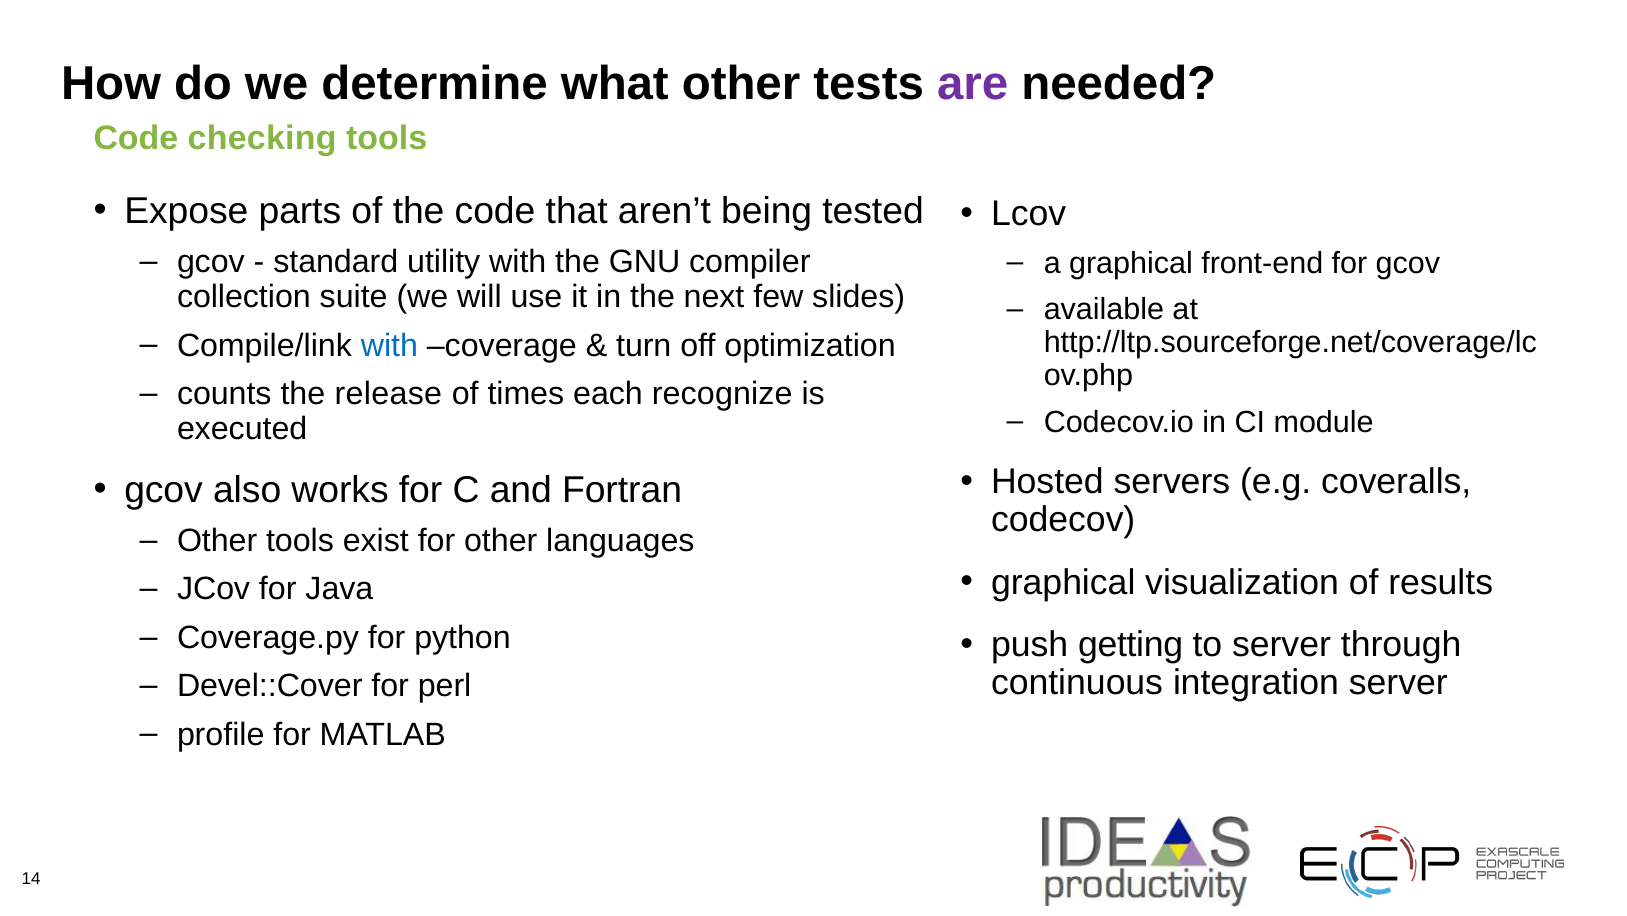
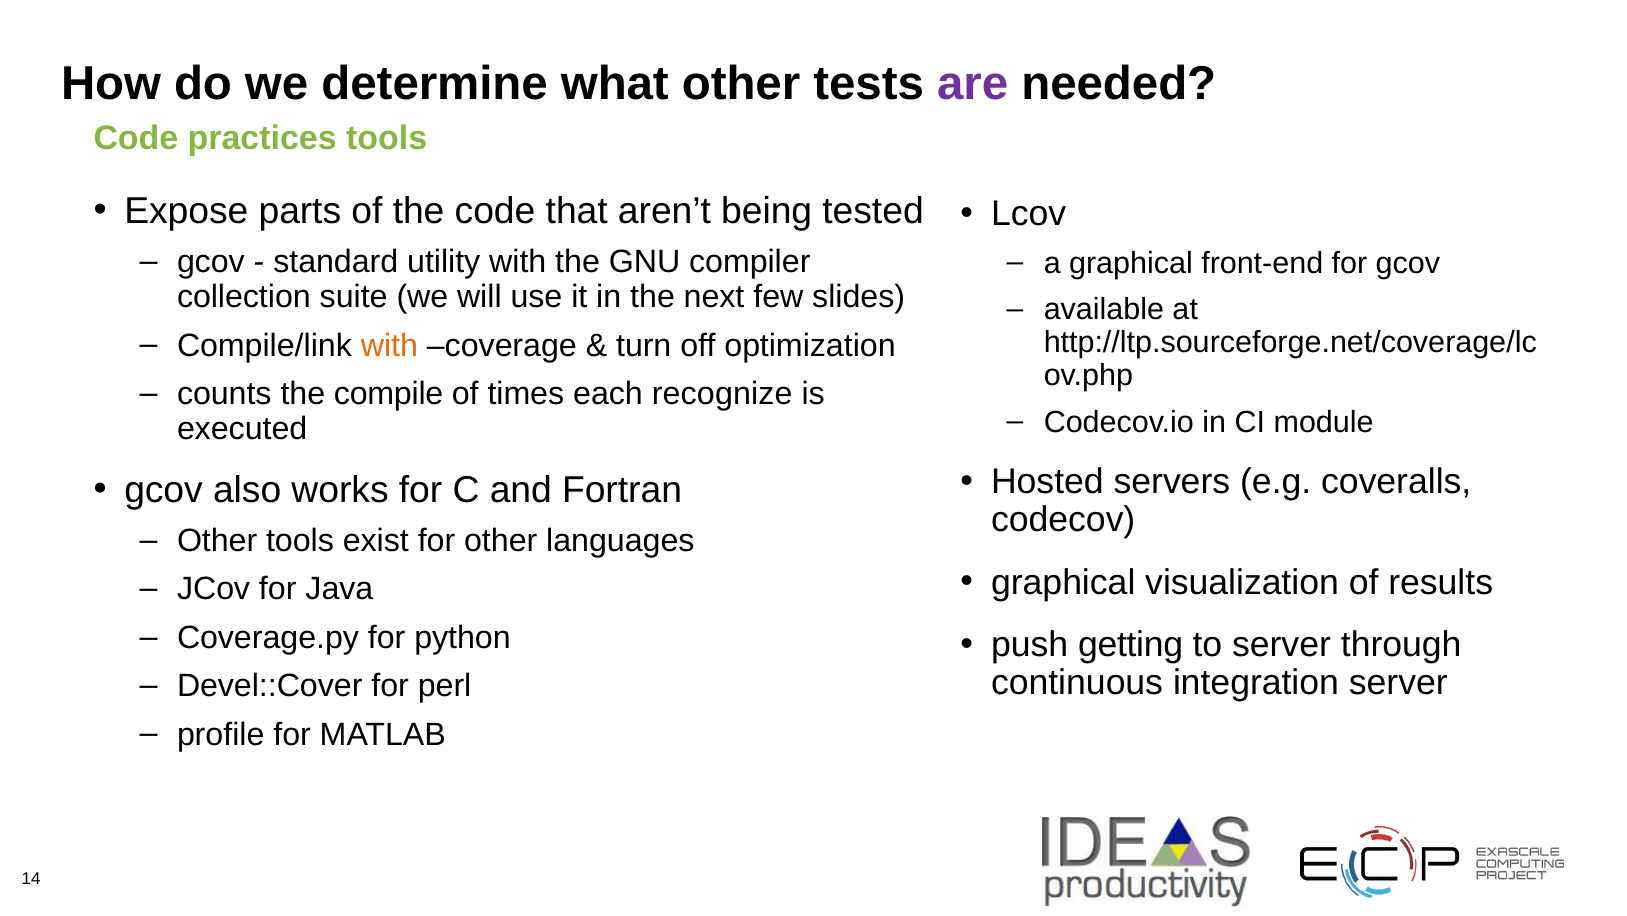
checking: checking -> practices (262, 138)
with colour: blue -> orange (389, 345)
release: release -> compile (389, 394)
